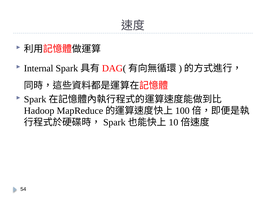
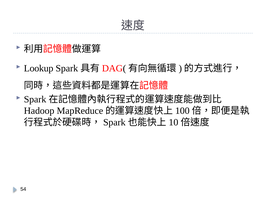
Internal: Internal -> Lookup (39, 68)
